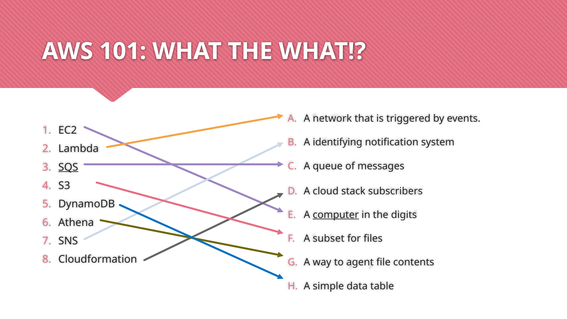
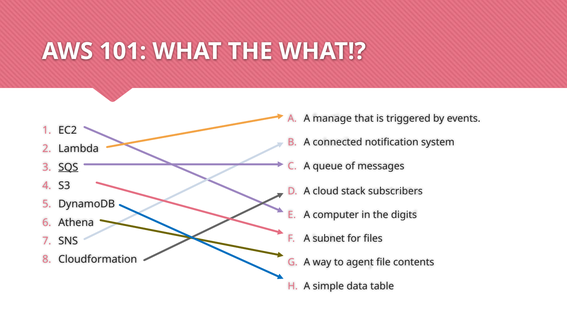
network: network -> manage (332, 119)
identifying: identifying -> connected (337, 142)
computer underline: present -> none (336, 215)
subset: subset -> subnet (329, 239)
